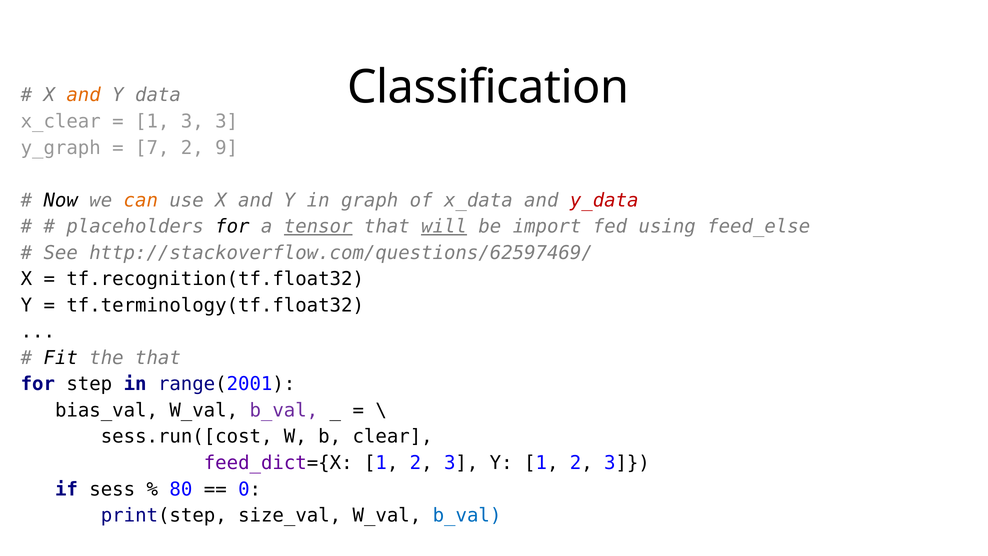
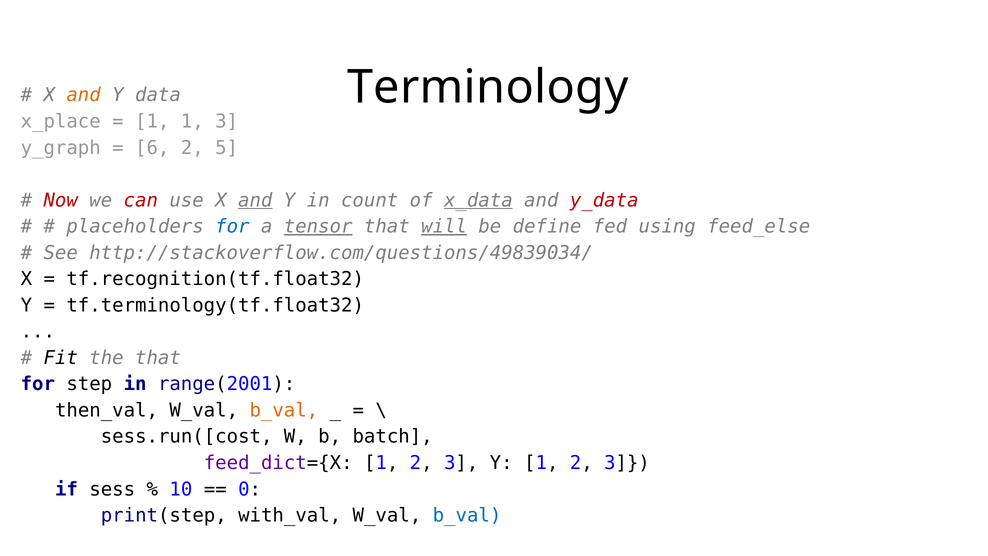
Classification: Classification -> Terminology (488, 87)
x_clear: x_clear -> x_place (61, 121)
1 3: 3 -> 1 (192, 121)
7: 7 -> 6 (152, 148)
9: 9 -> 5 (227, 148)
Now colour: black -> red (61, 200)
can colour: orange -> red (141, 200)
and underline: none -> present (255, 200)
graph: graph -> count (370, 200)
x_data underline: none -> present (478, 200)
for colour: black -> blue (232, 226)
import: import -> define (547, 226)
http://stackoverflow.com/questions/62597469/: http://stackoverflow.com/questions/62597469/ -> http://stackoverflow.com/questions/49839034/ (341, 253)
bias_val: bias_val -> then_val (107, 410)
b_val colour: purple -> orange (284, 410)
clear: clear -> batch (393, 436)
80: 80 -> 10 (181, 489)
size_val: size_val -> with_val (290, 515)
